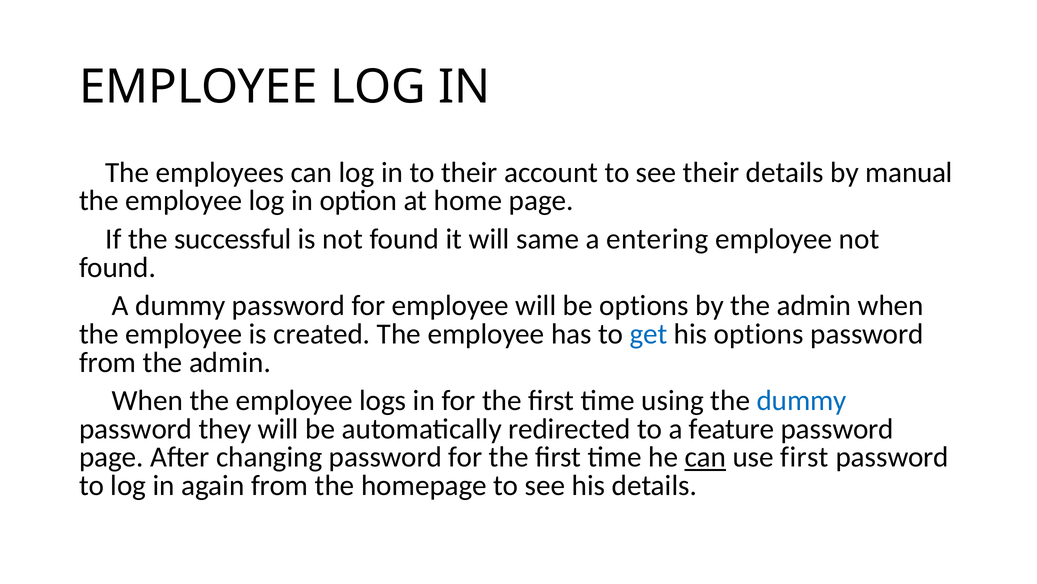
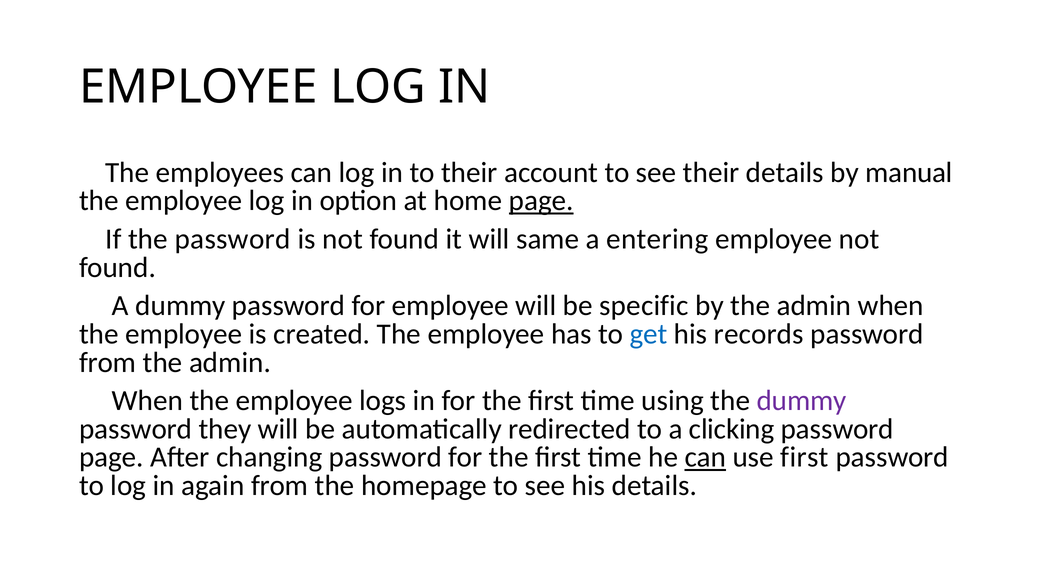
page underline: none -> present (541, 201)
the successful: successful -> password (233, 239)
be options: options -> specific (644, 305)
his options: options -> records (759, 334)
dummy colour: blue -> purple (802, 400)
feature: feature -> clicking (732, 428)
